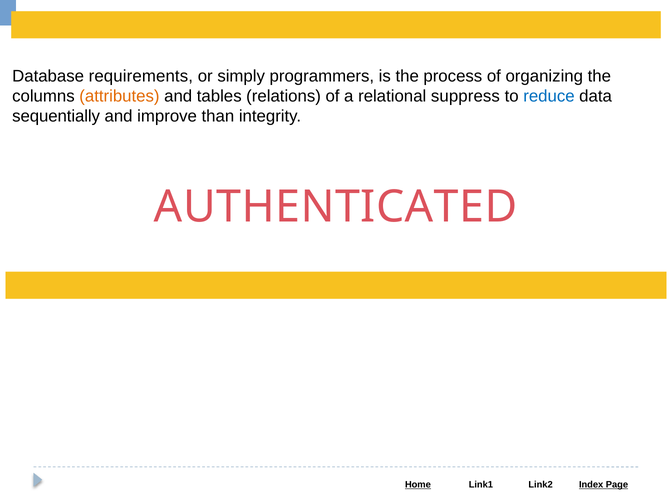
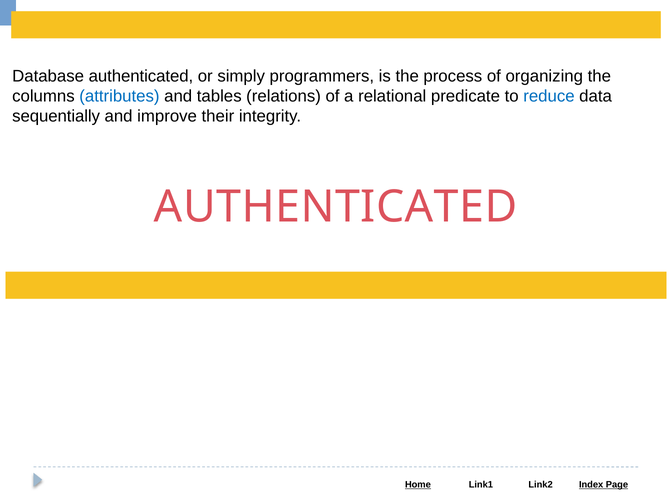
Database requirements: requirements -> authenticated (141, 76)
attributes colour: orange -> blue (119, 96)
suppress: suppress -> predicate (465, 96)
than: than -> their (218, 116)
